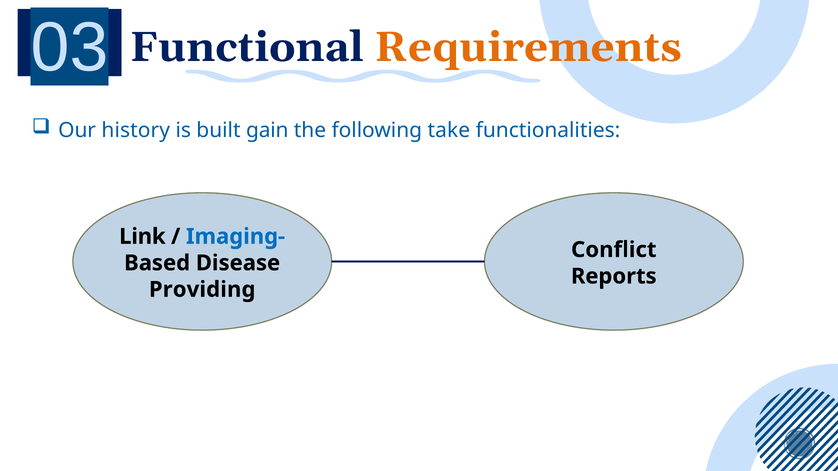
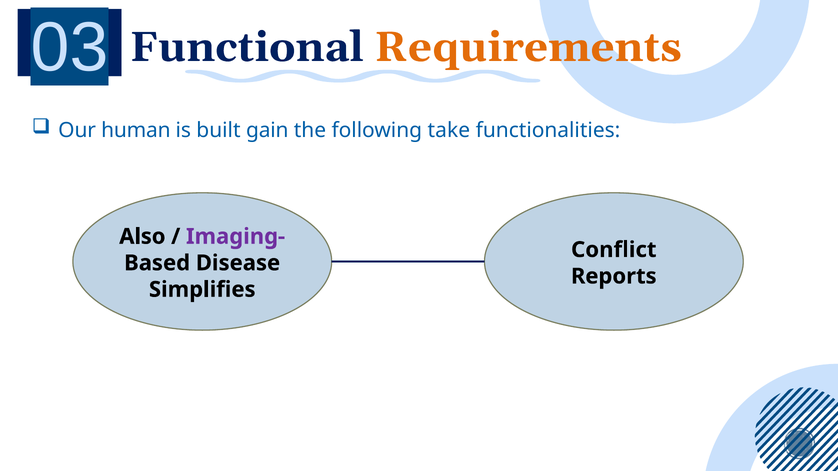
history: history -> human (136, 130)
Link: Link -> Also (142, 237)
Imaging- colour: blue -> purple (236, 237)
Providing: Providing -> Simplifies (202, 290)
